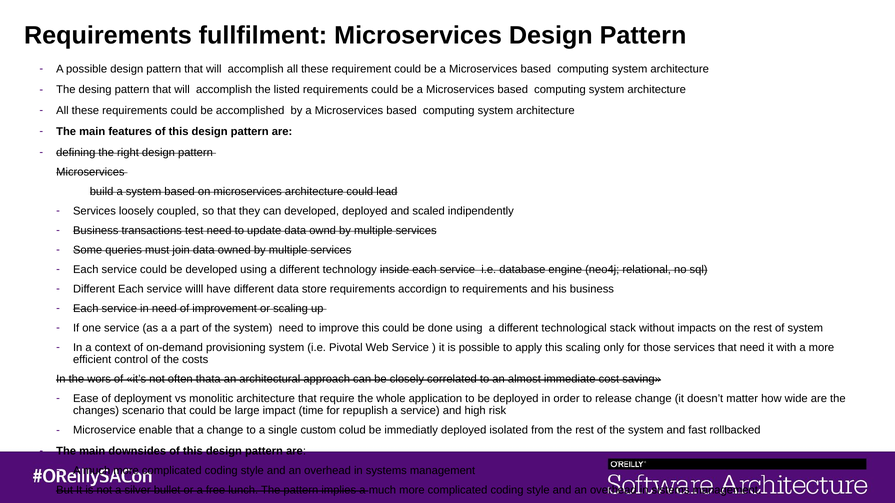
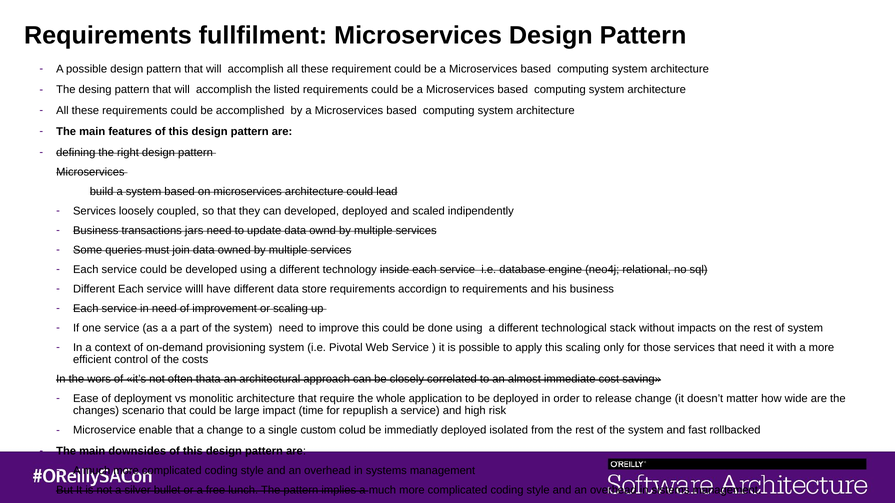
test: test -> jars (194, 231)
